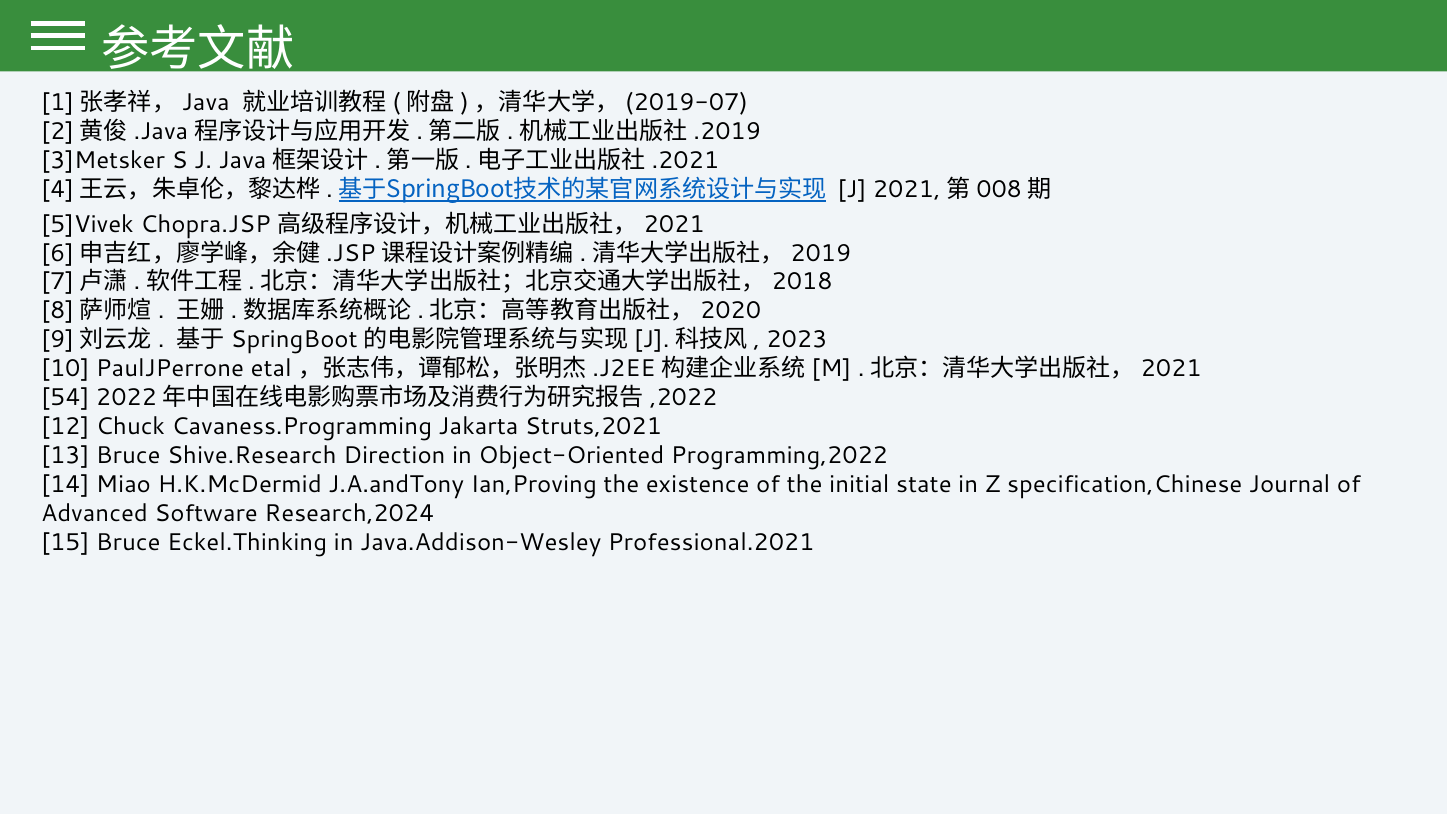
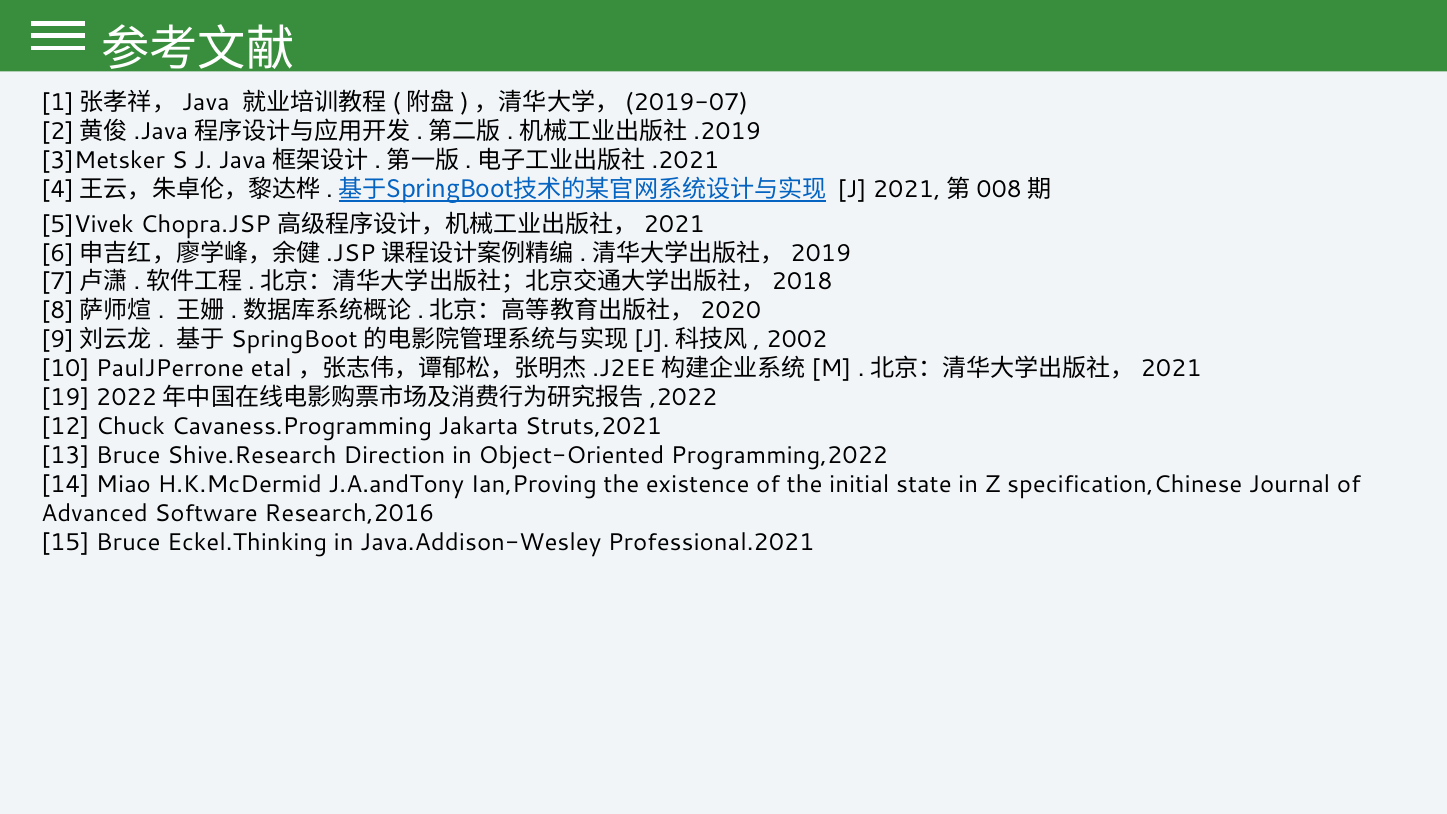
2023: 2023 -> 2002 (797, 340)
54: 54 -> 19 (65, 398)
Research,2024: Research,2024 -> Research,2016 (349, 513)
